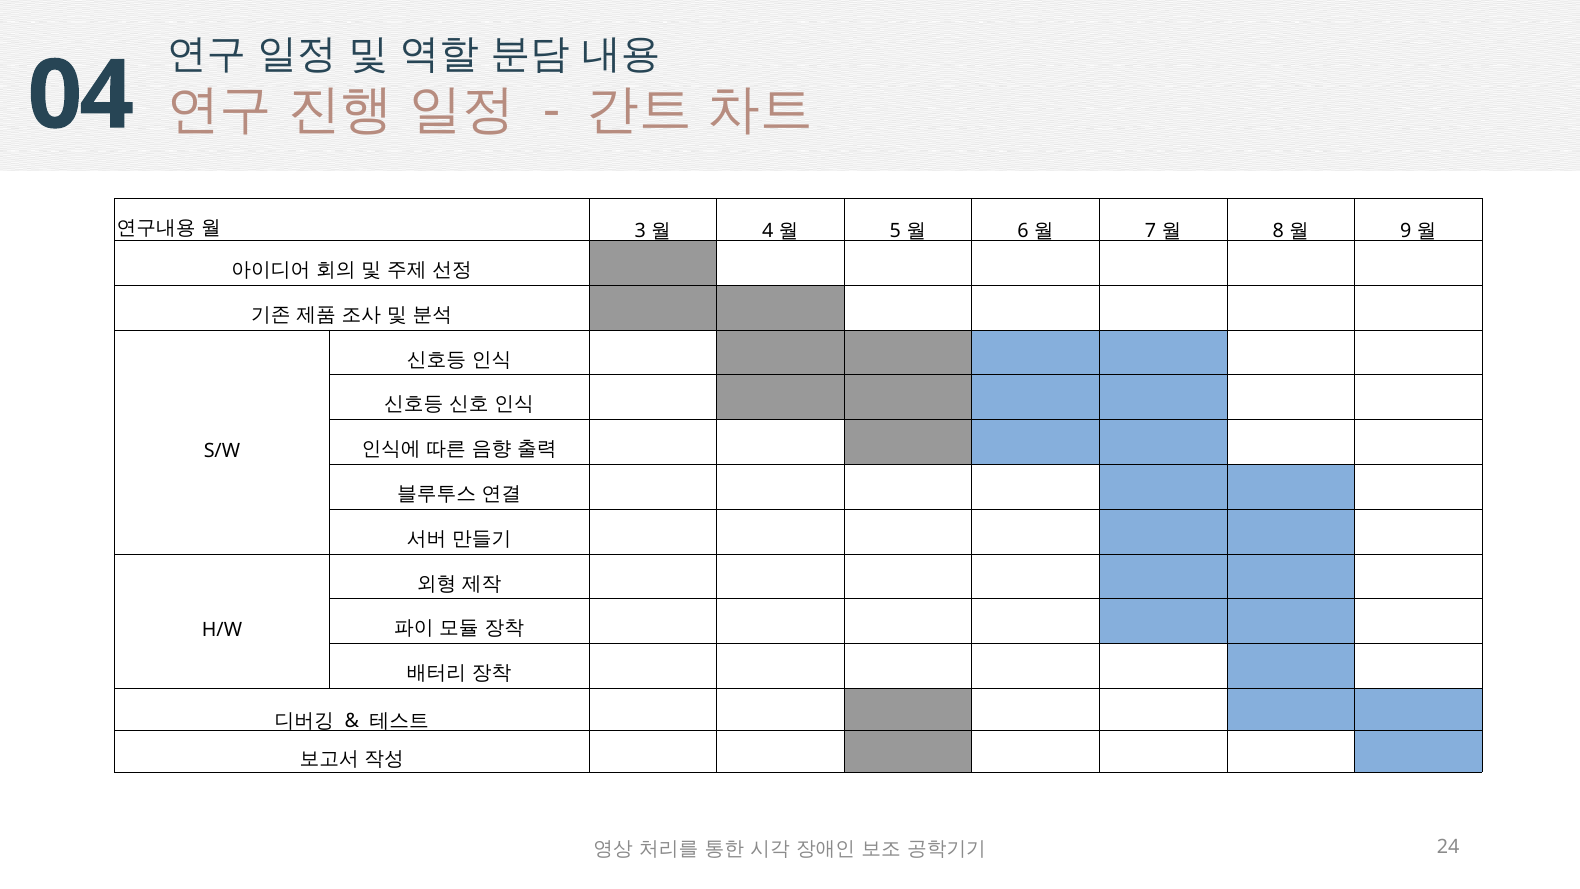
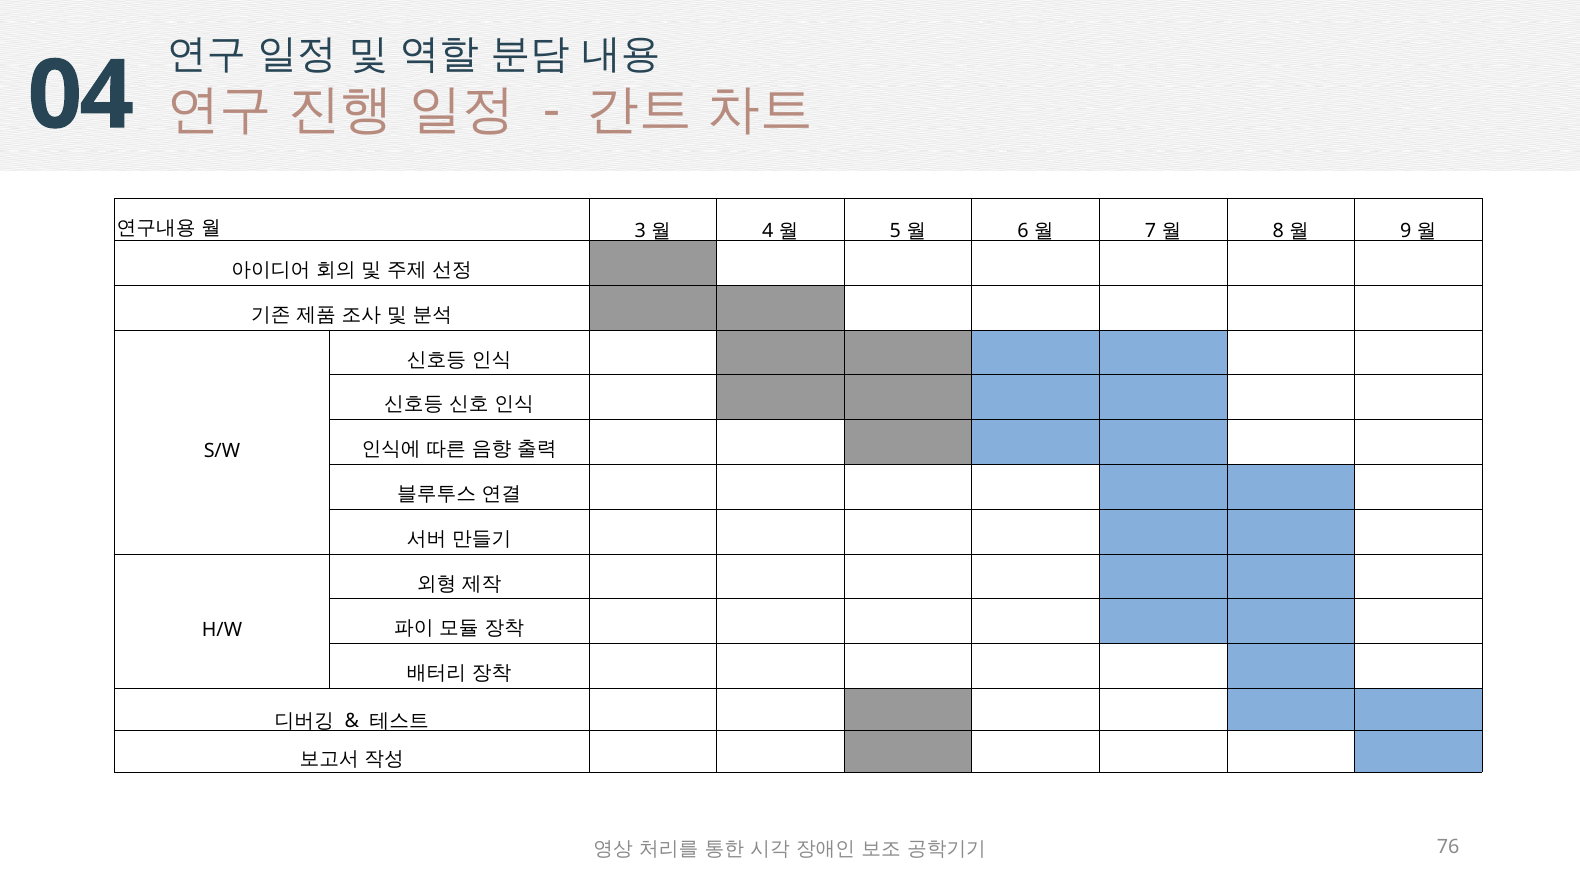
24: 24 -> 76 (1448, 847)
